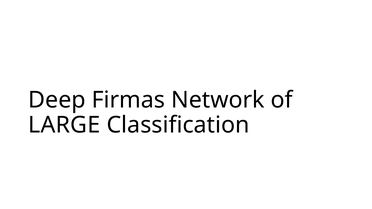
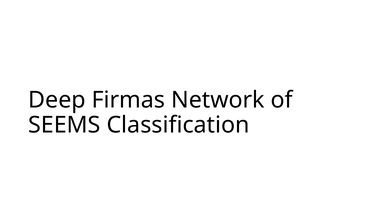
LARGE: LARGE -> SEEMS (64, 125)
